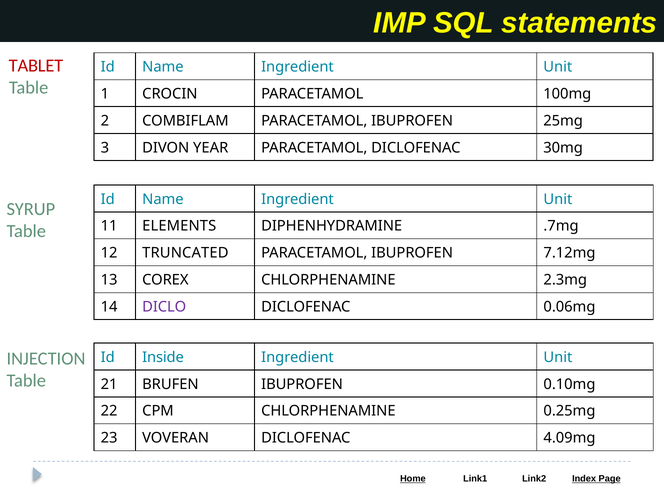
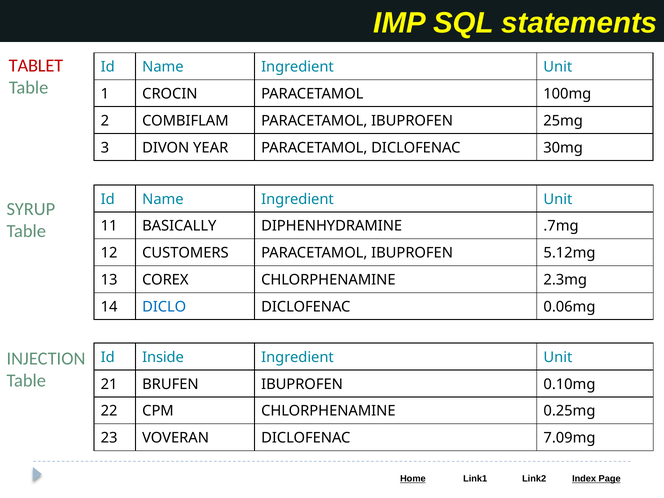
ELEMENTS: ELEMENTS -> BASICALLY (179, 226)
TRUNCATED: TRUNCATED -> CUSTOMERS (185, 253)
7.12mg: 7.12mg -> 5.12mg (569, 253)
DICLO colour: purple -> blue (164, 307)
4.09mg: 4.09mg -> 7.09mg (569, 438)
